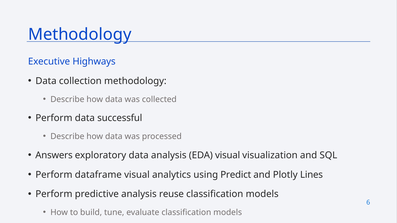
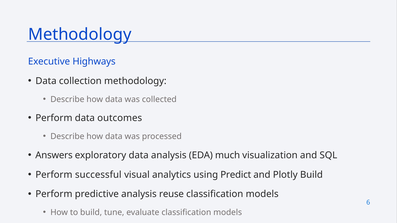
successful: successful -> outcomes (120, 118)
EDA visual: visual -> much (228, 155)
dataframe: dataframe -> successful (98, 175)
Plotly Lines: Lines -> Build (311, 175)
